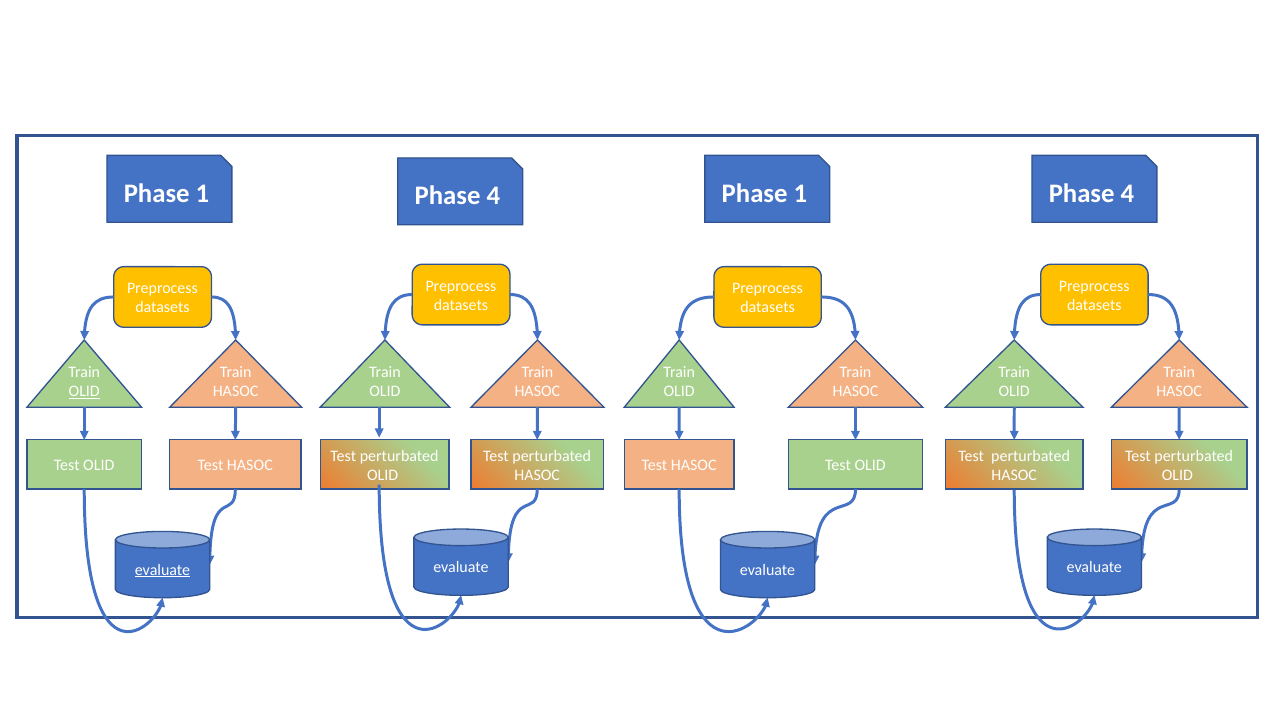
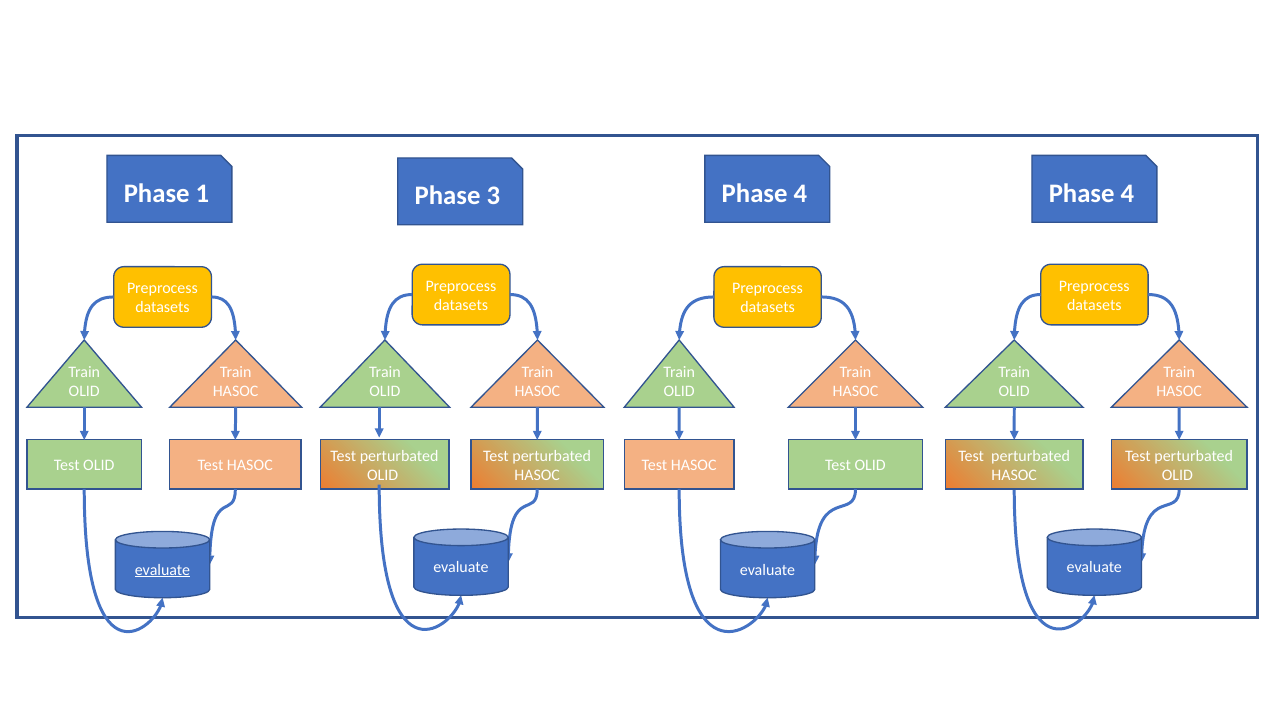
1 Phase 4: 4 -> 3 (493, 196)
1: 1 -> 4 (800, 193)
OLID underline: present -> none (84, 392)
